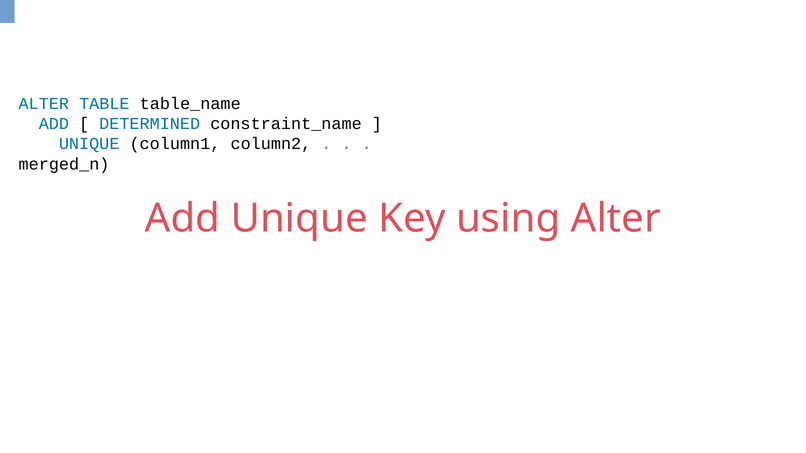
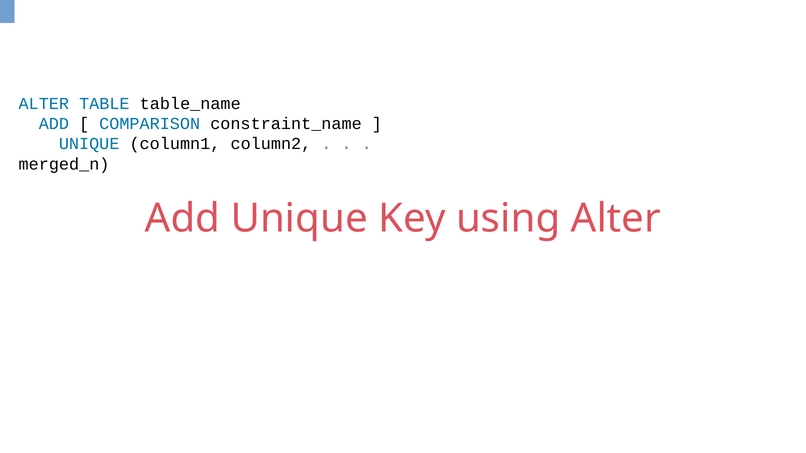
DETERMINED: DETERMINED -> COMPARISON (150, 124)
